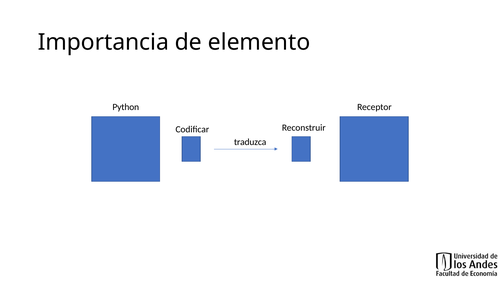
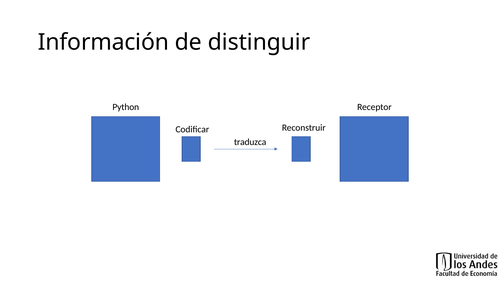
Importancia: Importancia -> Información (103, 42)
elemento: elemento -> distinguir (259, 42)
